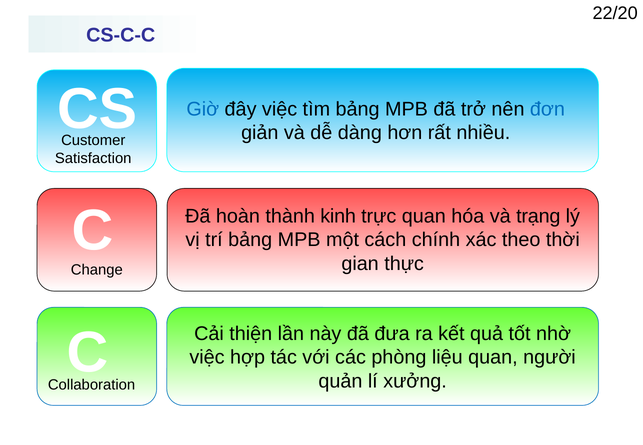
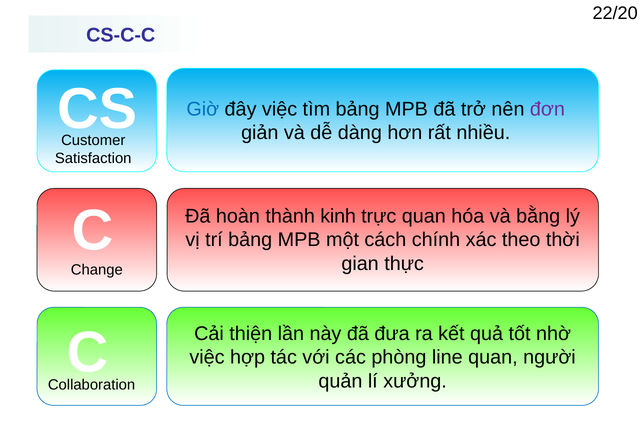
đơn colour: blue -> purple (547, 109)
trạng: trạng -> bằng (538, 216)
liệu: liệu -> line (447, 357)
